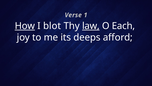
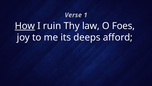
blot: blot -> ruin (52, 26)
law underline: present -> none (91, 26)
Each: Each -> Foes (123, 26)
